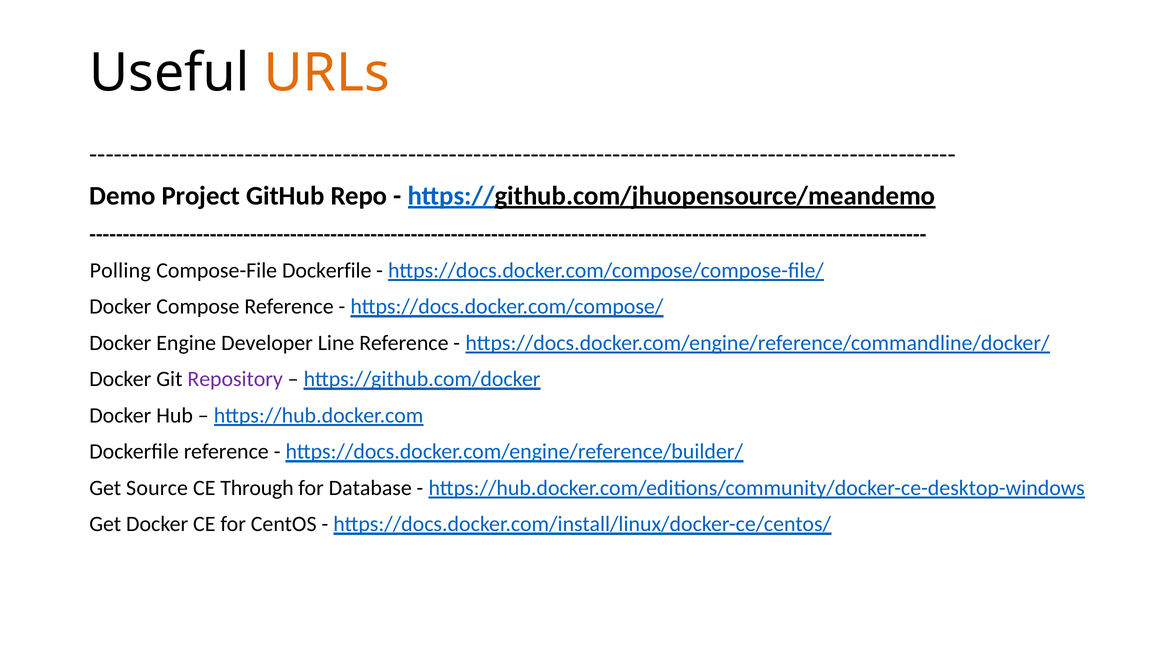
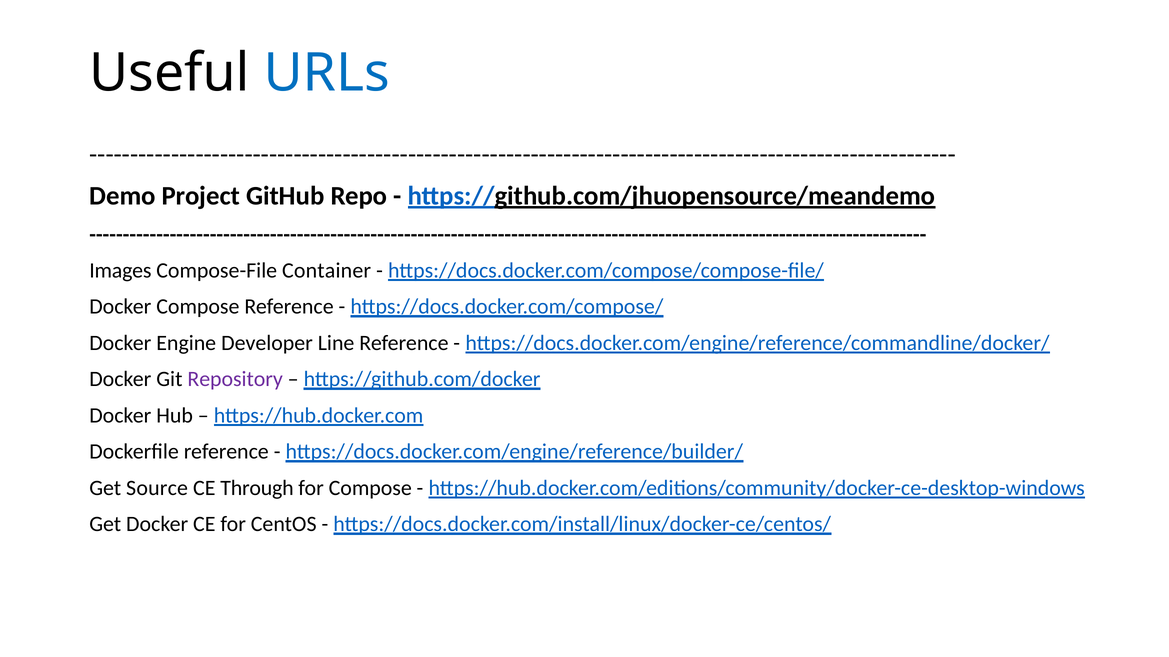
URLs colour: orange -> blue (327, 73)
Polling: Polling -> Images (120, 271)
Compose-File Dockerfile: Dockerfile -> Container (327, 271)
for Database: Database -> Compose (370, 488)
